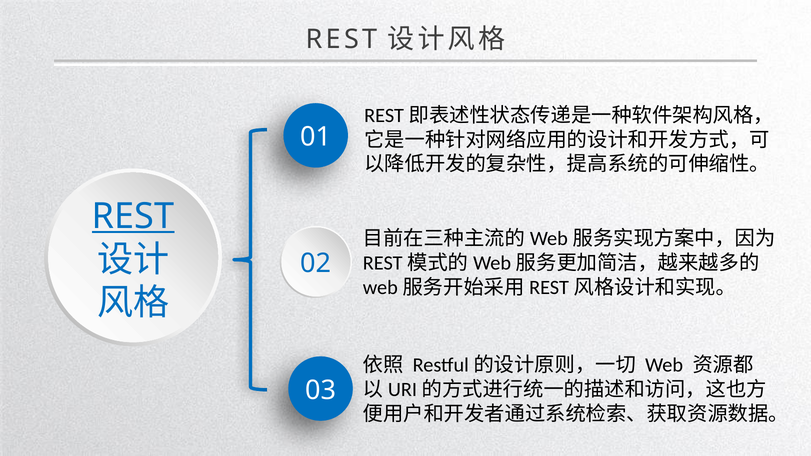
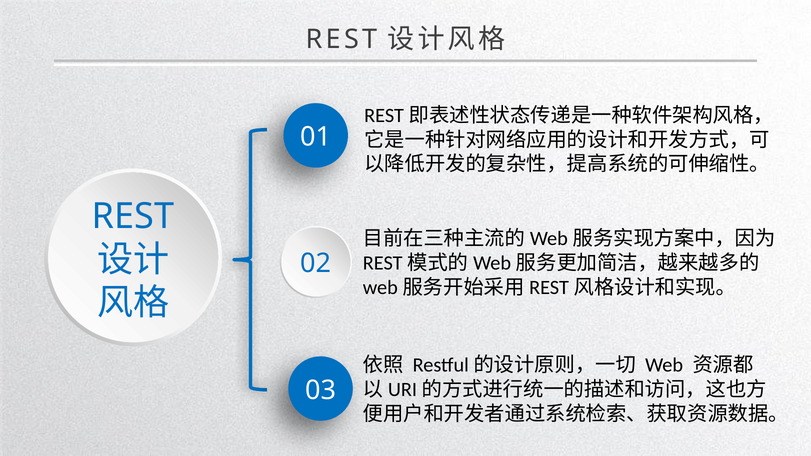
REST underline: present -> none (133, 217)
